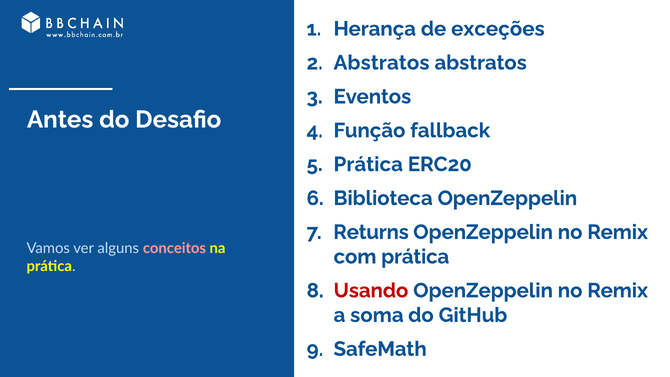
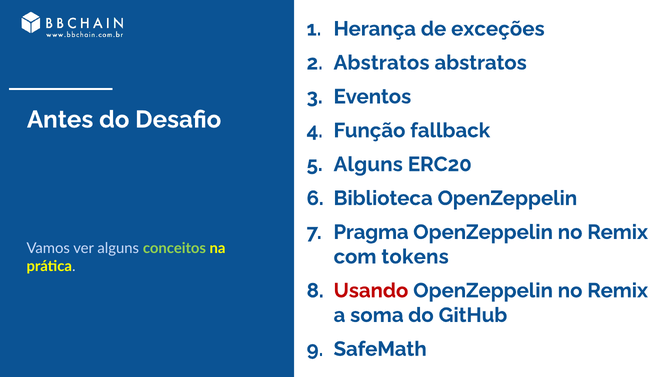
Prática: Prática -> Alguns (368, 164)
Returns: Returns -> Pragma (371, 232)
conceitos colour: pink -> light green (174, 248)
com prática: prática -> tokens (415, 257)
